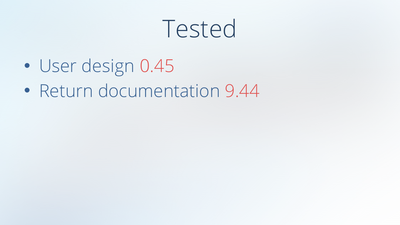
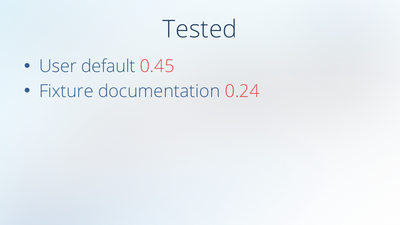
design: design -> default (108, 66)
Return: Return -> Fixture (66, 91)
9.44: 9.44 -> 0.24 (242, 91)
